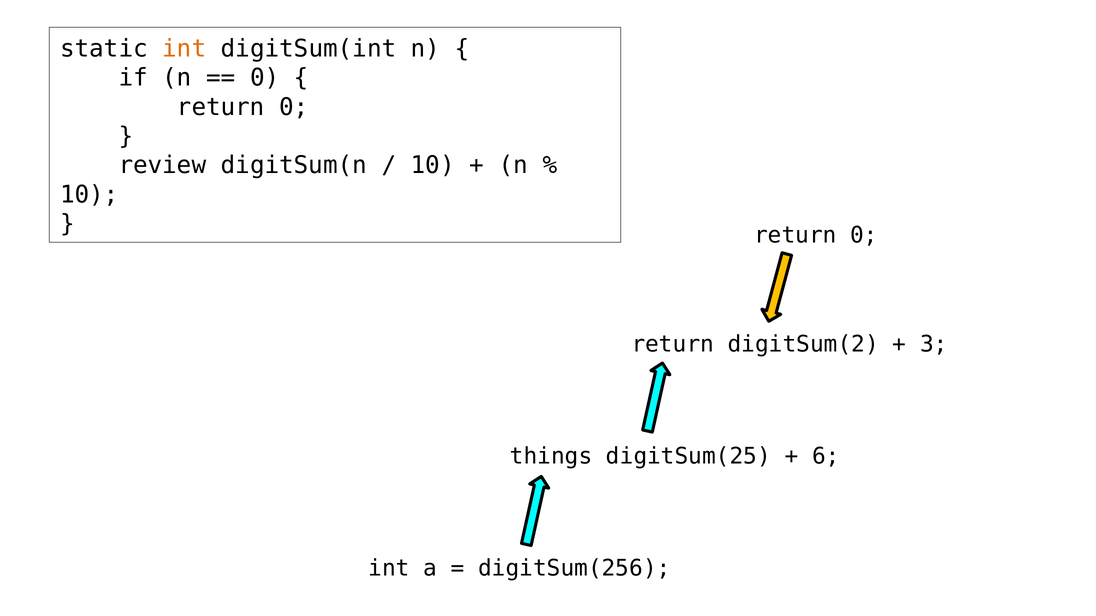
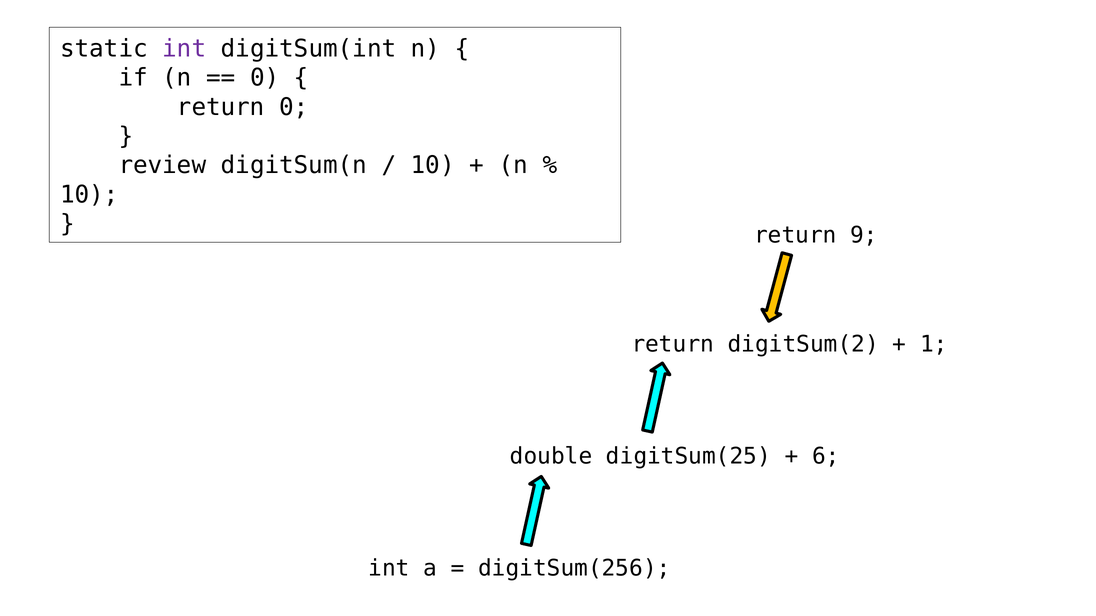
int colour: orange -> purple (184, 49)
0: 0 -> 9 (864, 235)
3: 3 -> 1 (934, 345)
things: things -> double (551, 457)
